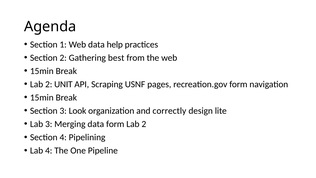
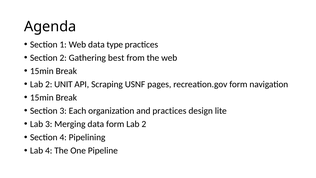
help: help -> type (115, 44)
Look: Look -> Each (78, 111)
and correctly: correctly -> practices (169, 111)
